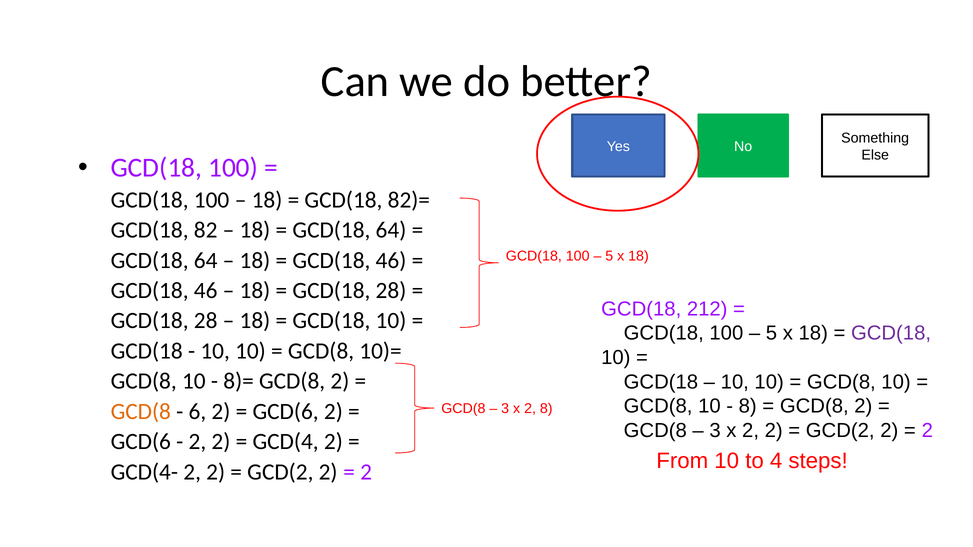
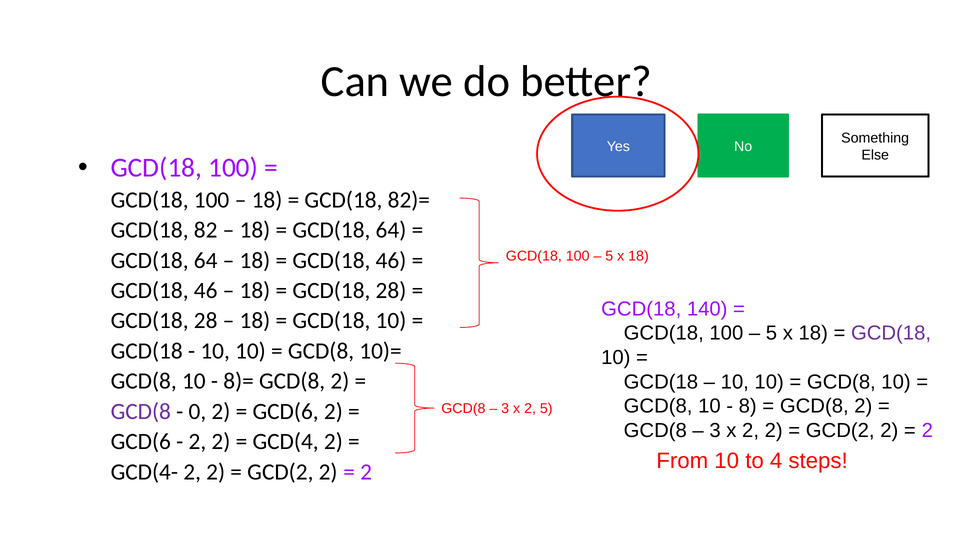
212: 212 -> 140 (707, 309)
2 8: 8 -> 5 (546, 409)
GCD(8 colour: orange -> purple (141, 412)
6: 6 -> 0 (197, 412)
